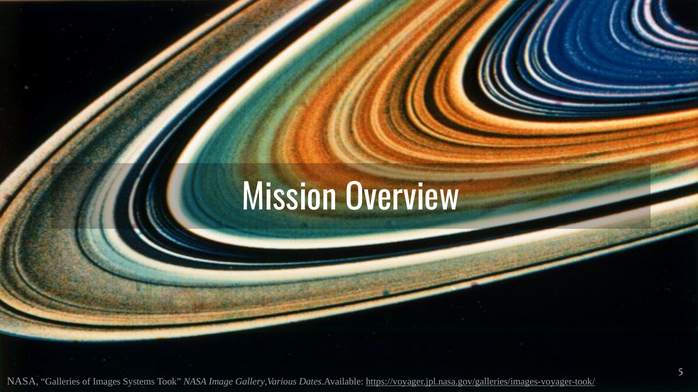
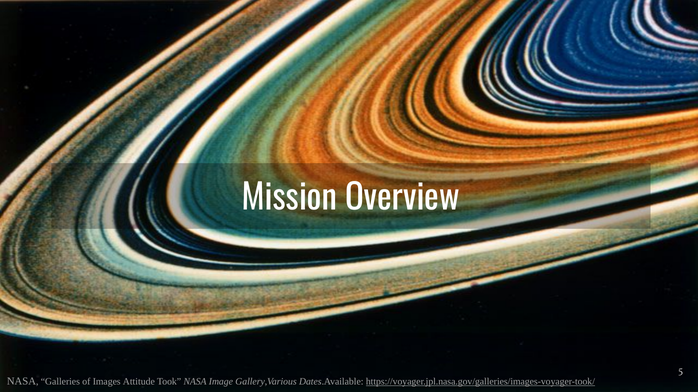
Systems: Systems -> Attitude (139, 382)
